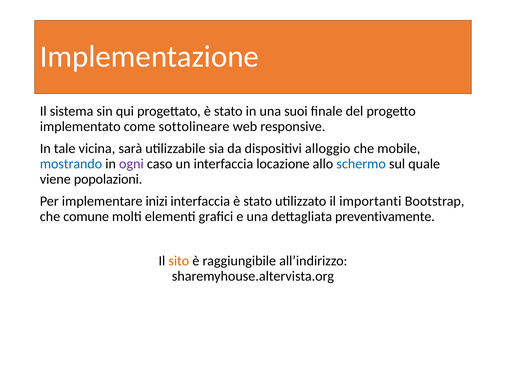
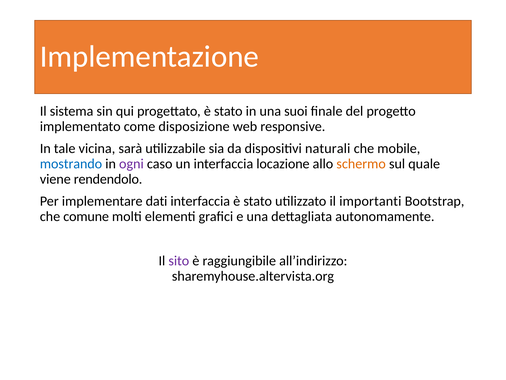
sottolineare: sottolineare -> disposizione (194, 126)
alloggio: alloggio -> naturali (328, 148)
schermo colour: blue -> orange (361, 164)
popolazioni: popolazioni -> rendendolo (108, 179)
inizi: inizi -> dati (157, 201)
preventivamente: preventivamente -> autonomamente (385, 216)
sito colour: orange -> purple (179, 261)
